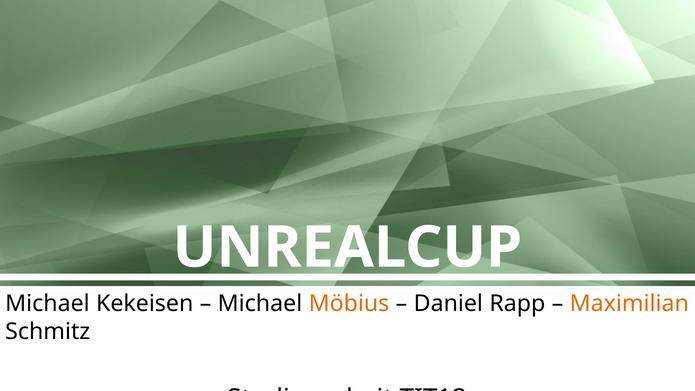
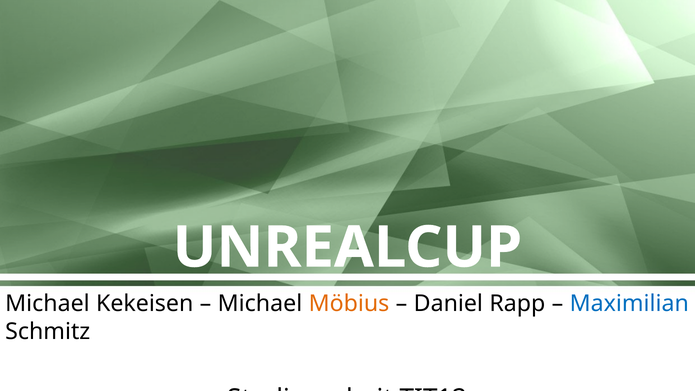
Maximilian colour: orange -> blue (629, 304)
